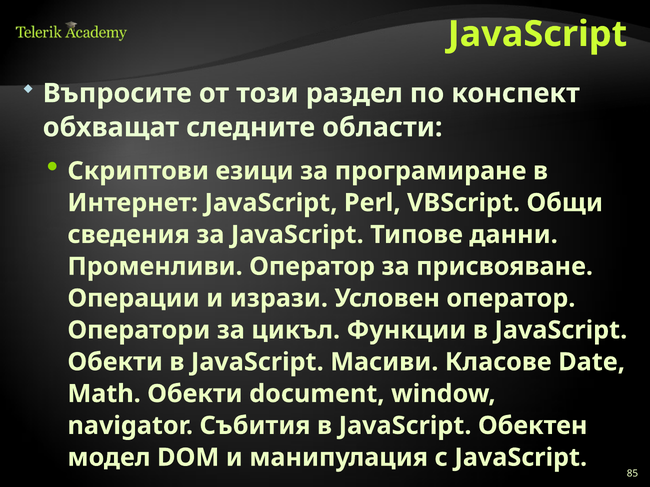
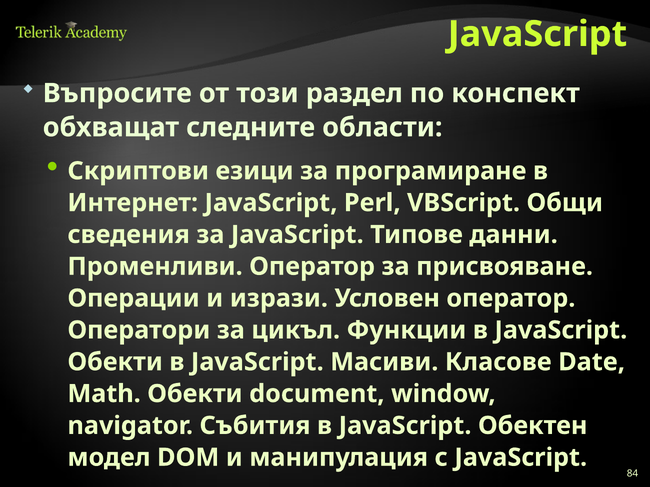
85: 85 -> 84 (632, 474)
